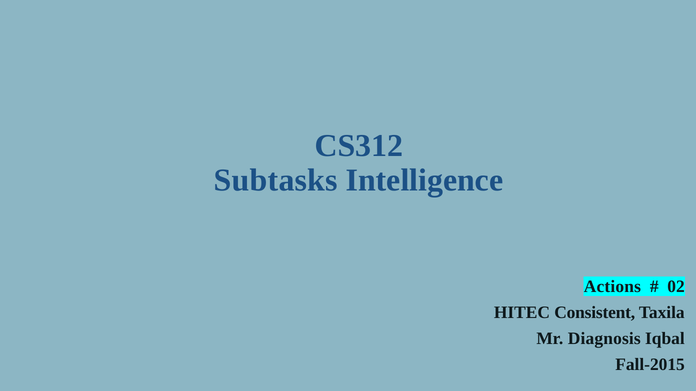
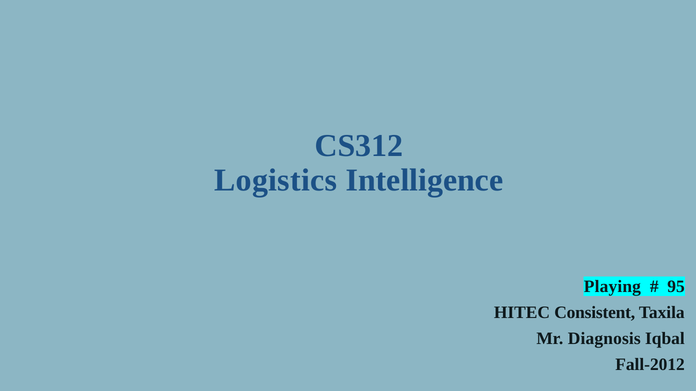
Subtasks: Subtasks -> Logistics (276, 181)
Actions: Actions -> Playing (612, 287)
02: 02 -> 95 (676, 287)
Fall-2015: Fall-2015 -> Fall-2012 (650, 365)
